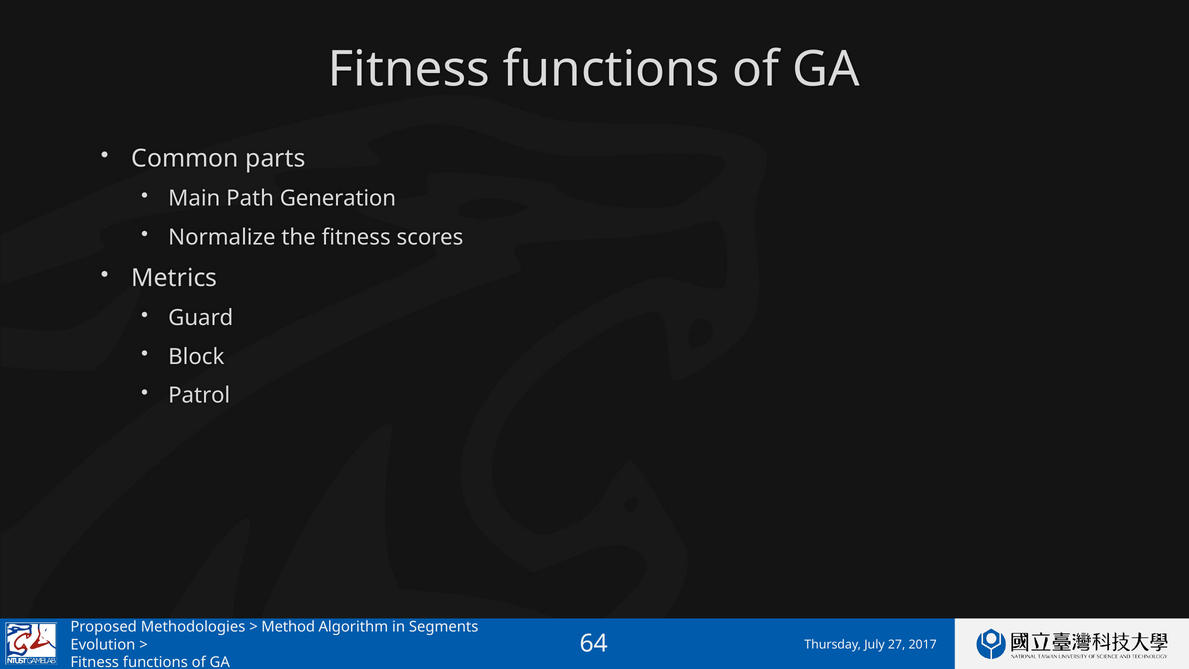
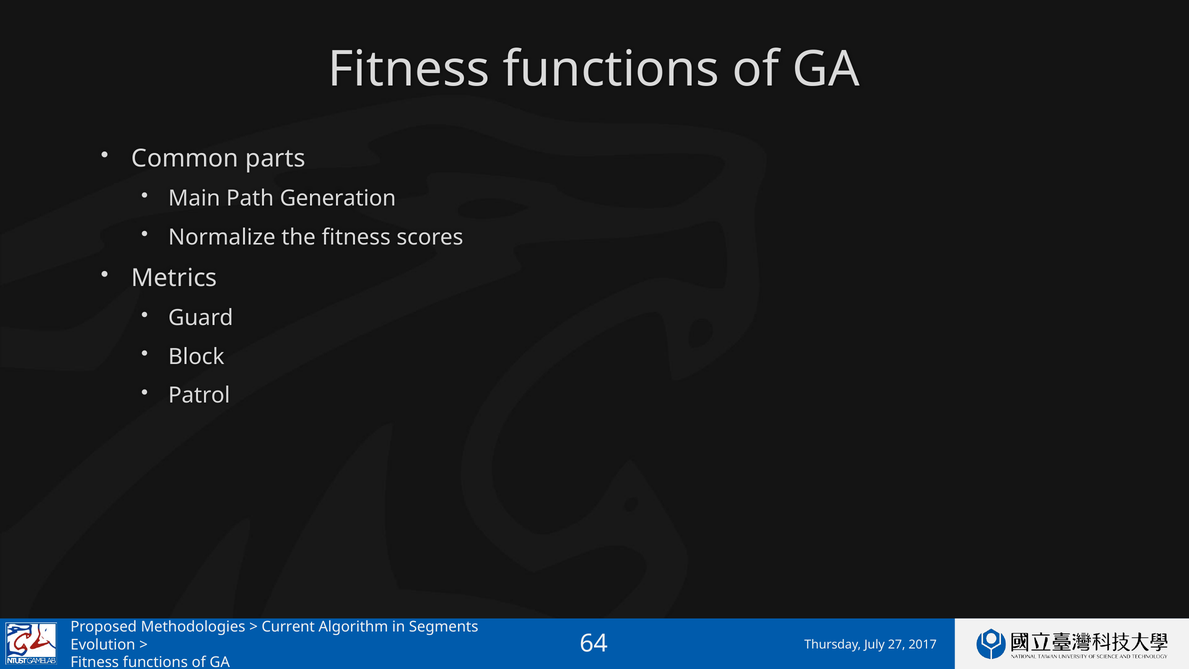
Method: Method -> Current (288, 627)
